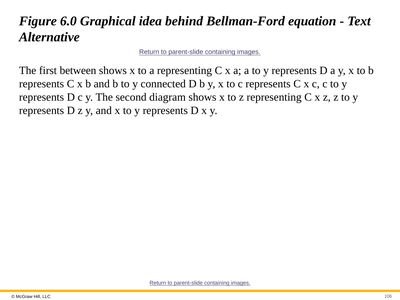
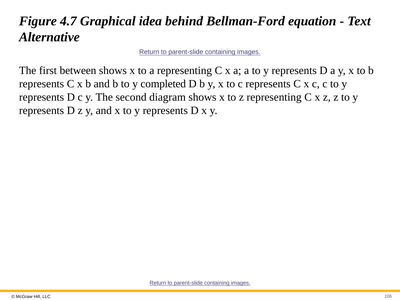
6.0: 6.0 -> 4.7 (68, 21)
connected: connected -> completed (163, 84)
